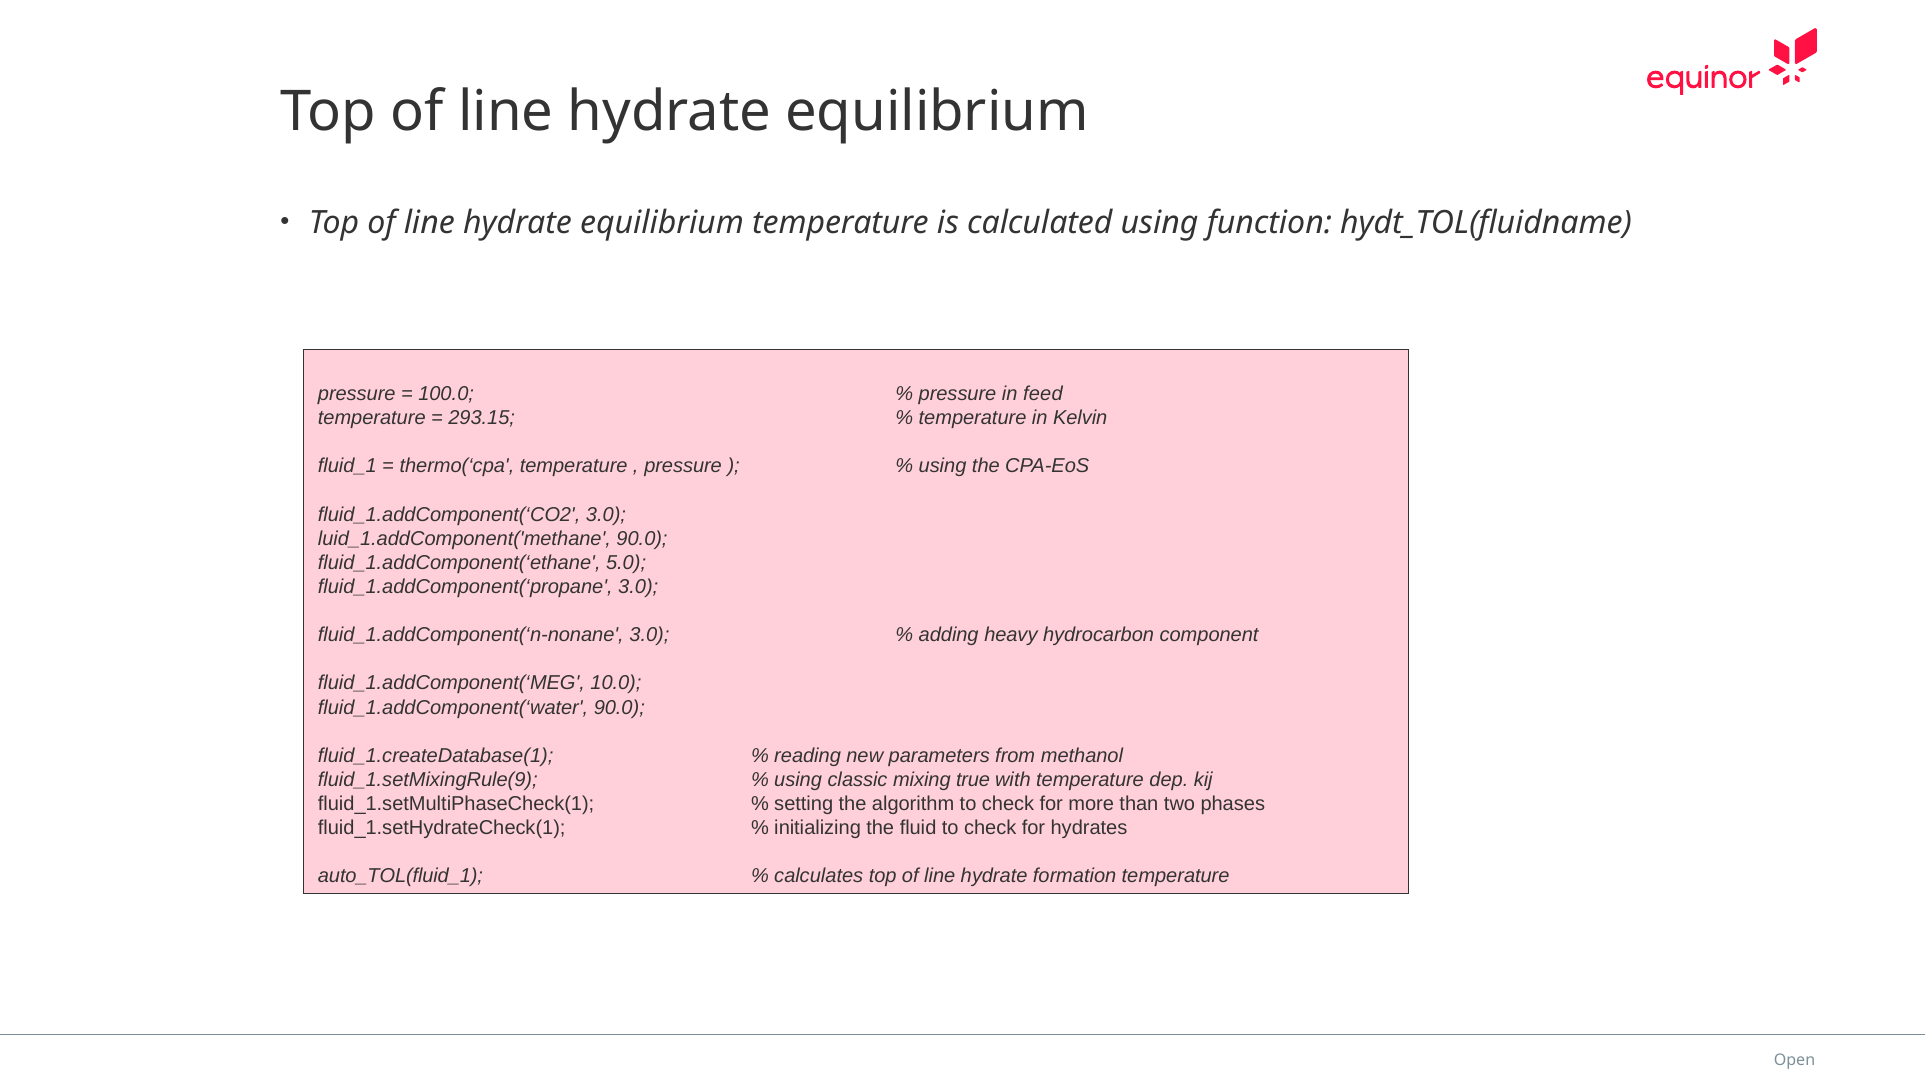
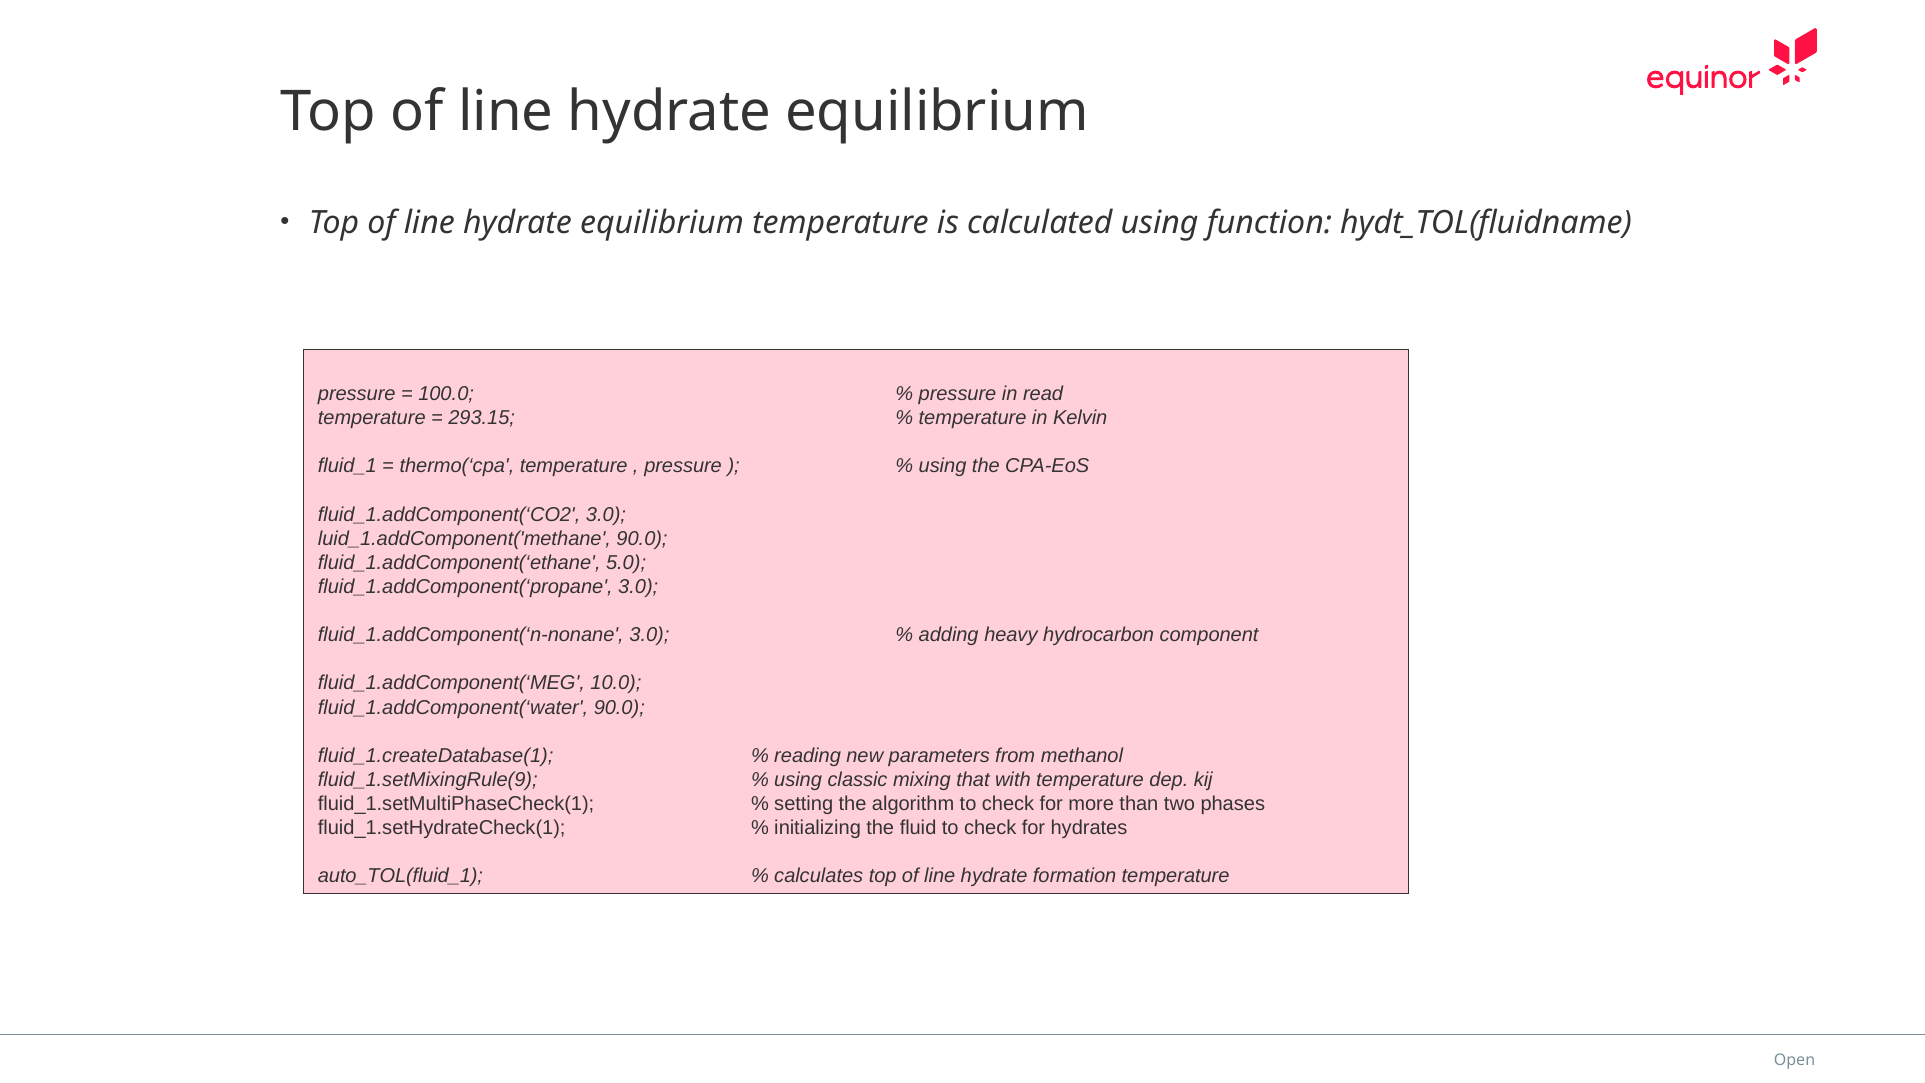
feed: feed -> read (1043, 394)
true: true -> that (973, 780)
